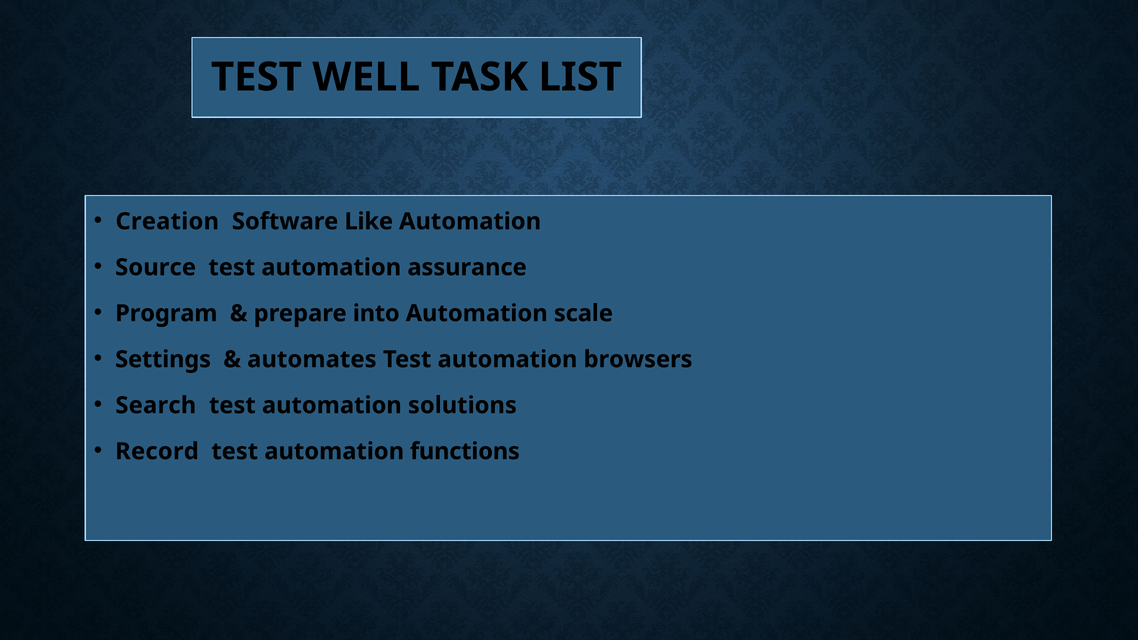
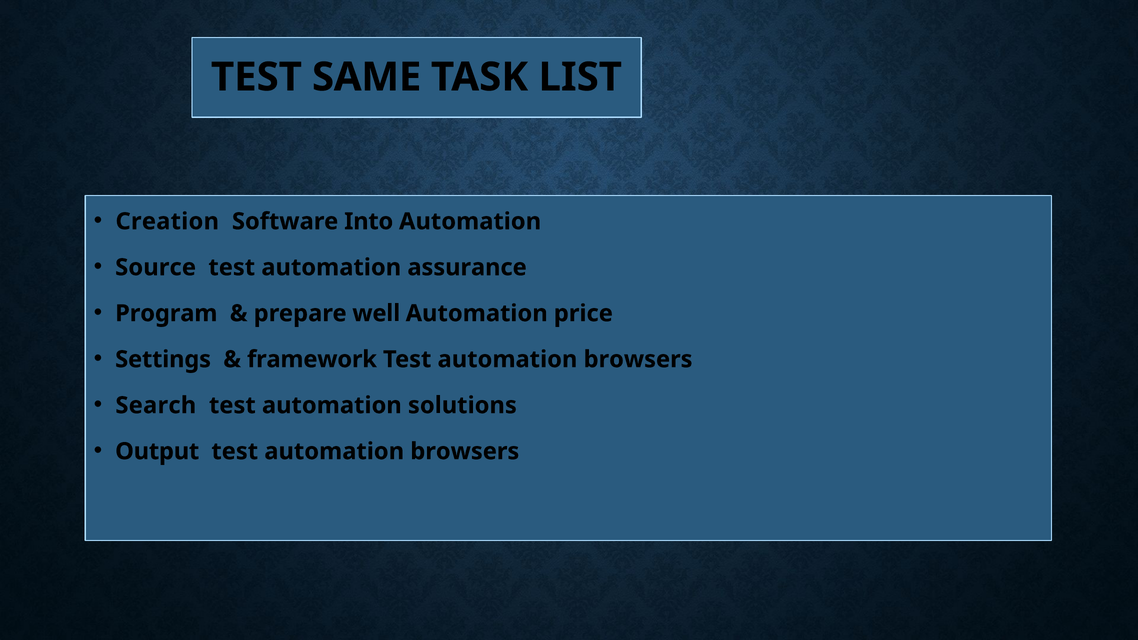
WELL: WELL -> SAME (367, 77)
Like: Like -> Into (369, 221)
into: into -> well (376, 313)
scale: scale -> price (583, 313)
automates: automates -> framework (312, 359)
Record: Record -> Output (157, 451)
functions: functions -> browsers (465, 451)
